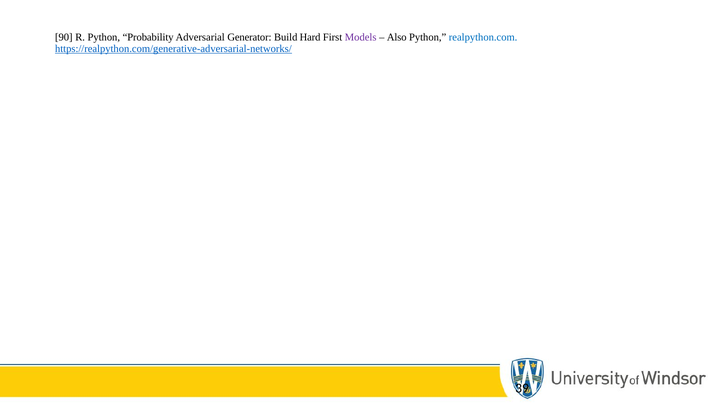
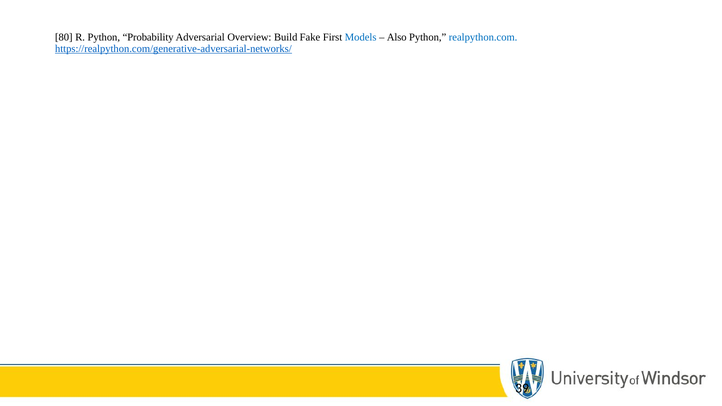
90: 90 -> 80 (64, 37)
Generator: Generator -> Overview (249, 37)
Hard: Hard -> Fake (310, 37)
Models colour: purple -> blue (361, 37)
